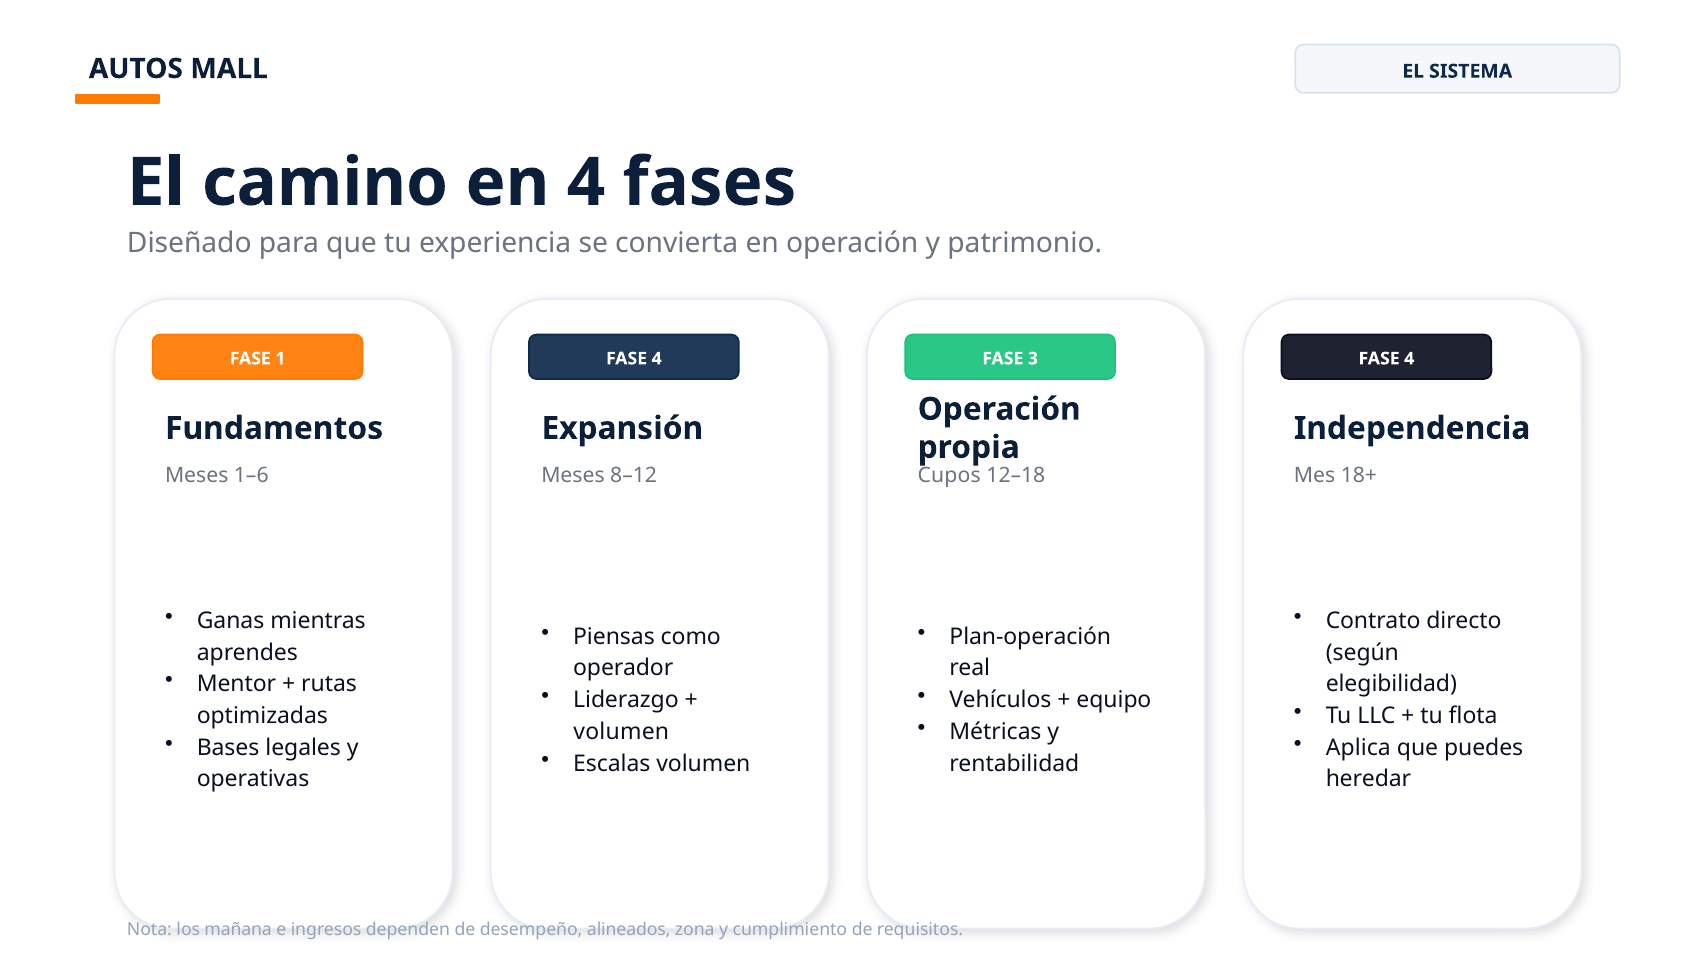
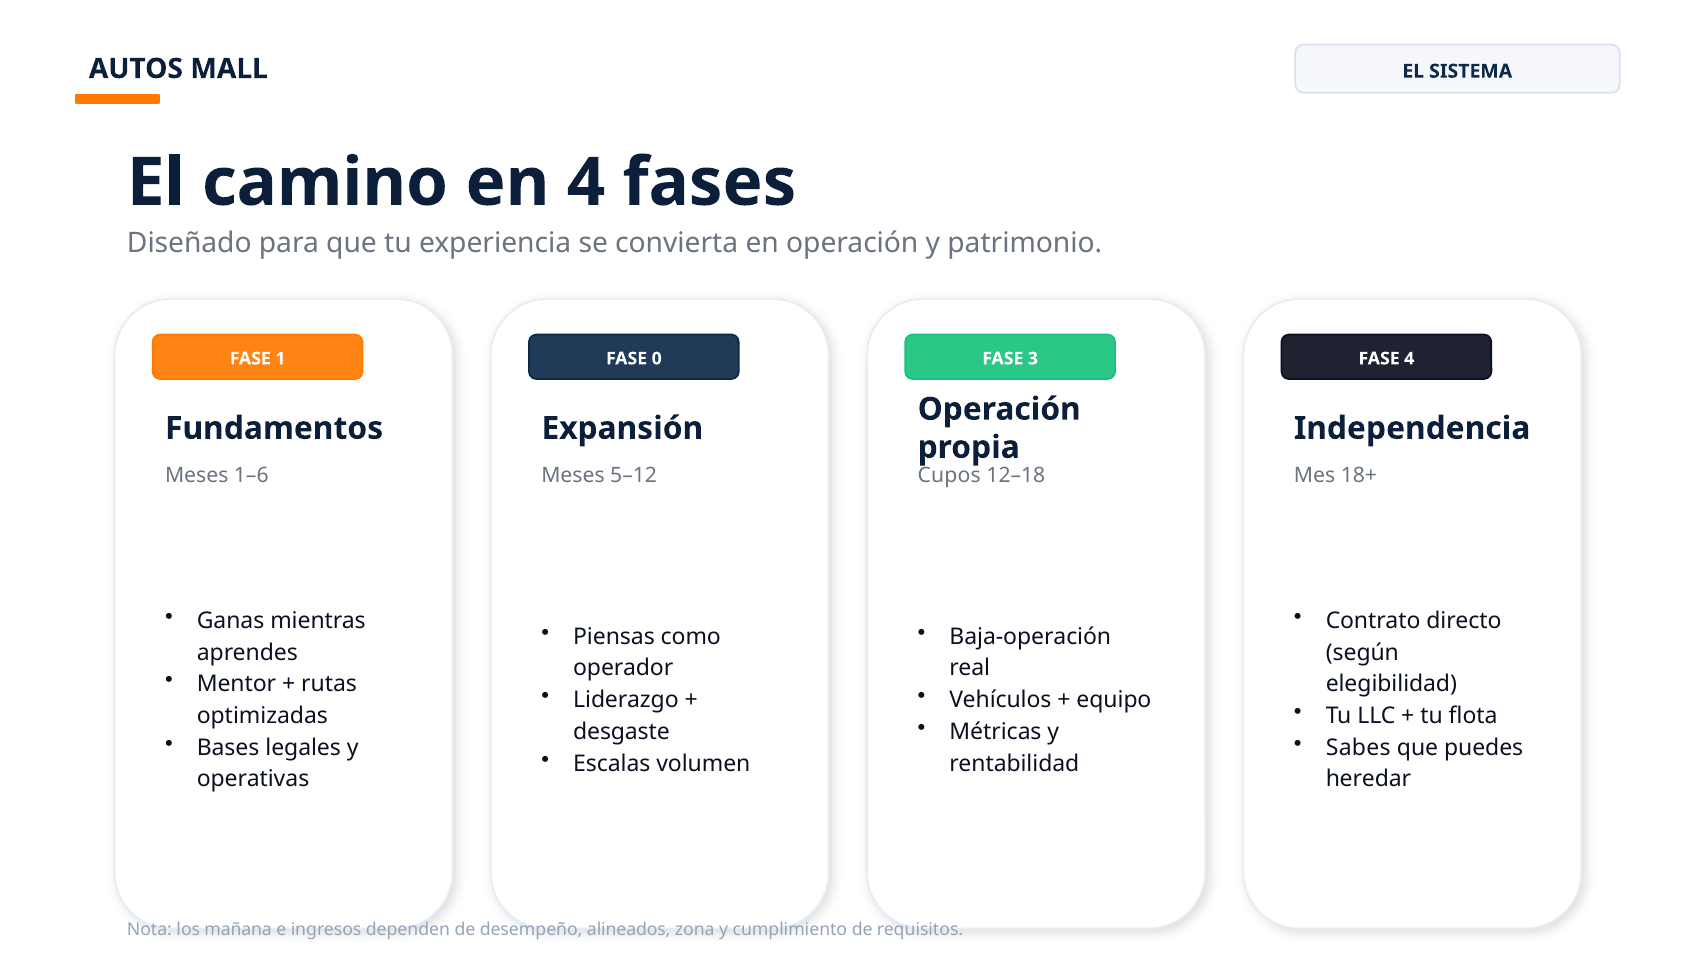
4: 4 -> 0 (657, 359)
8–12: 8–12 -> 5–12 (634, 475)
Plan-operación: Plan-operación -> Baja-operación (1030, 637)
volumen: volumen -> desgaste (621, 732)
Aplica: Aplica -> Sabes (1358, 748)
